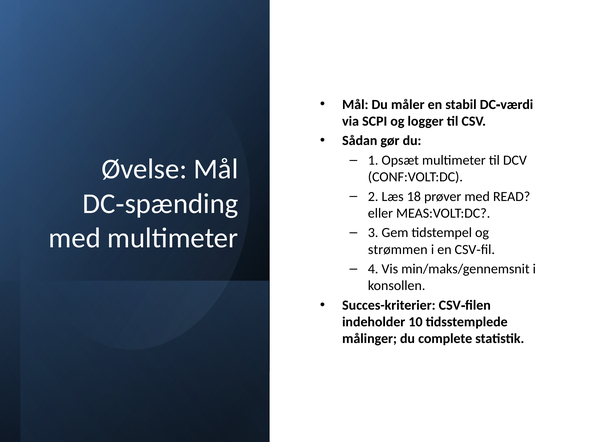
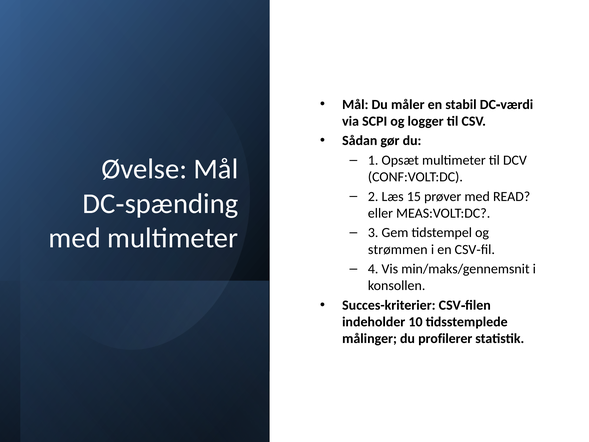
18: 18 -> 15 (414, 196)
complete: complete -> profilerer (445, 338)
